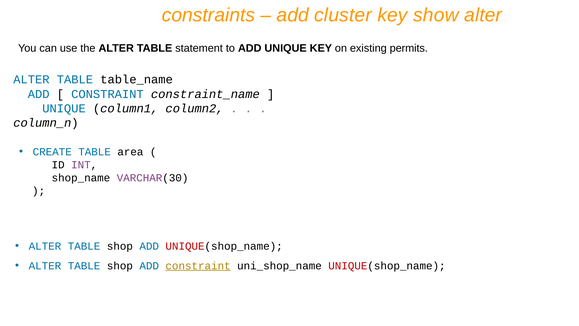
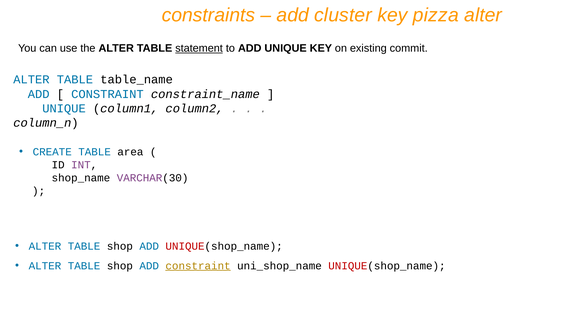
show: show -> pizza (436, 15)
statement underline: none -> present (199, 48)
permits: permits -> commit (409, 48)
